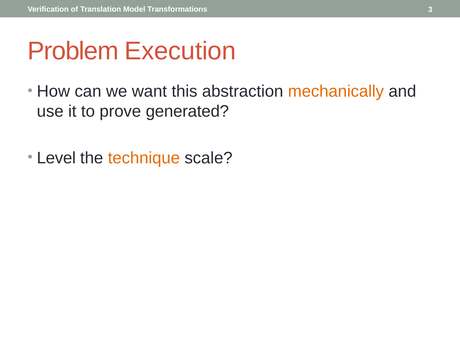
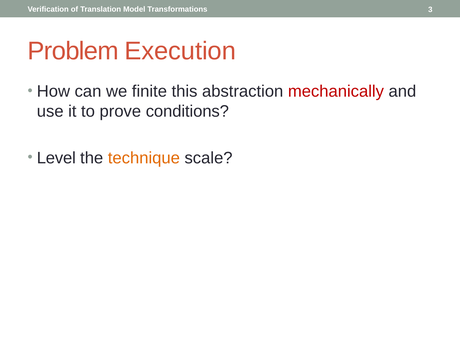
want: want -> finite (149, 91)
mechanically colour: orange -> red (336, 91)
generated: generated -> conditions (187, 111)
